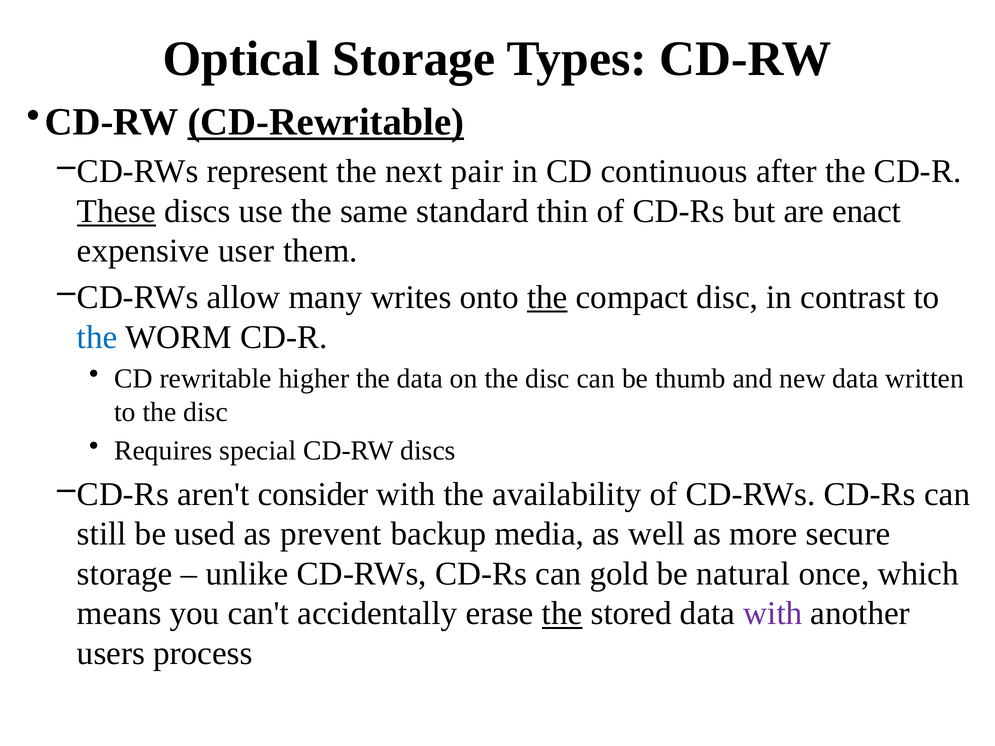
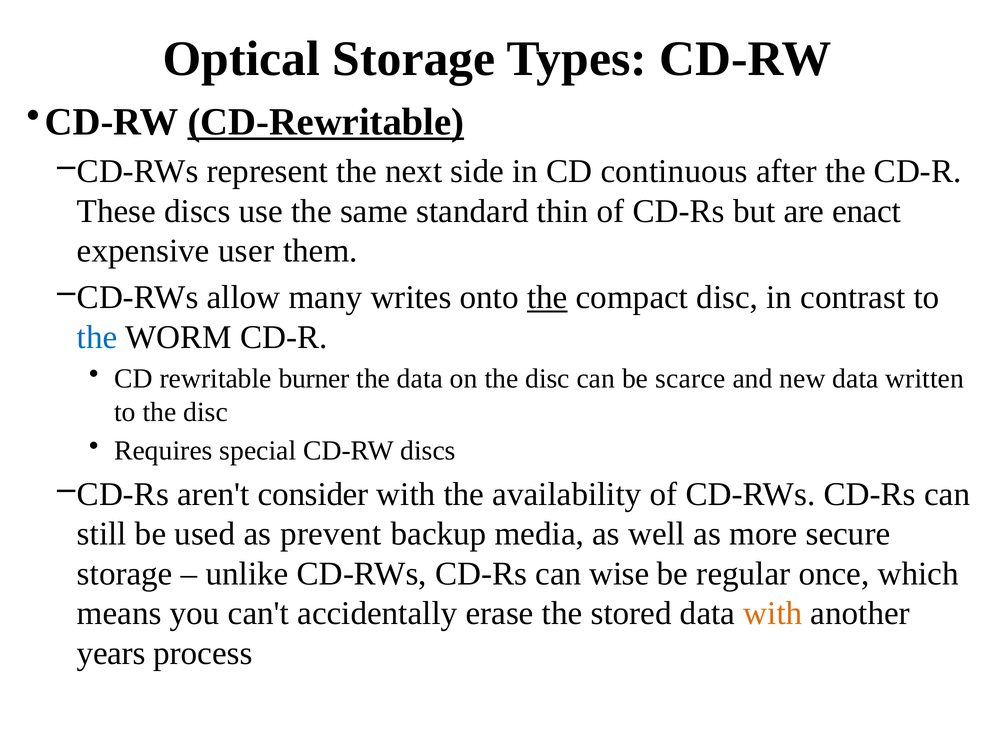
pair: pair -> side (477, 171)
These underline: present -> none (116, 211)
higher: higher -> burner (314, 379)
thumb: thumb -> scarce (690, 379)
gold: gold -> wise (619, 574)
natural: natural -> regular (743, 574)
the underline: present -> none (562, 614)
with colour: purple -> orange (773, 614)
users: users -> years (111, 654)
